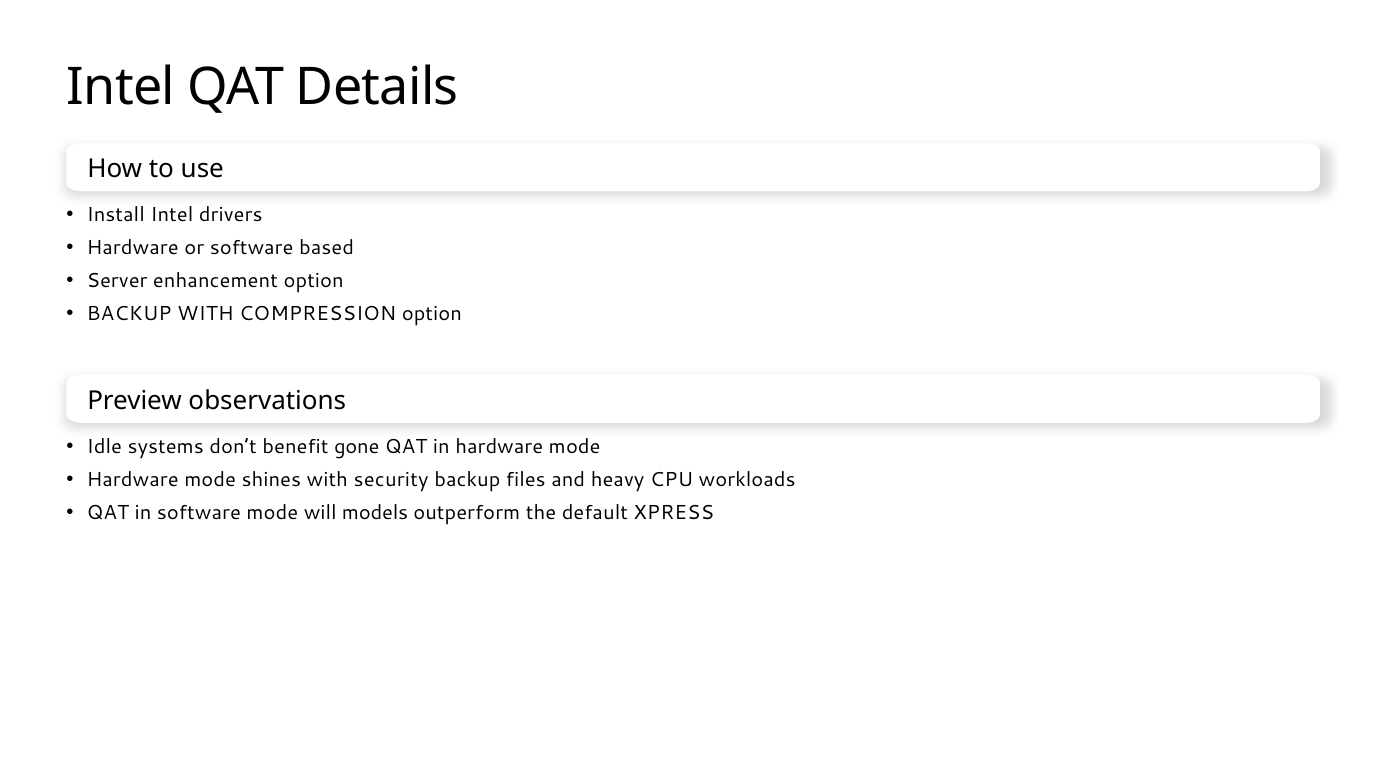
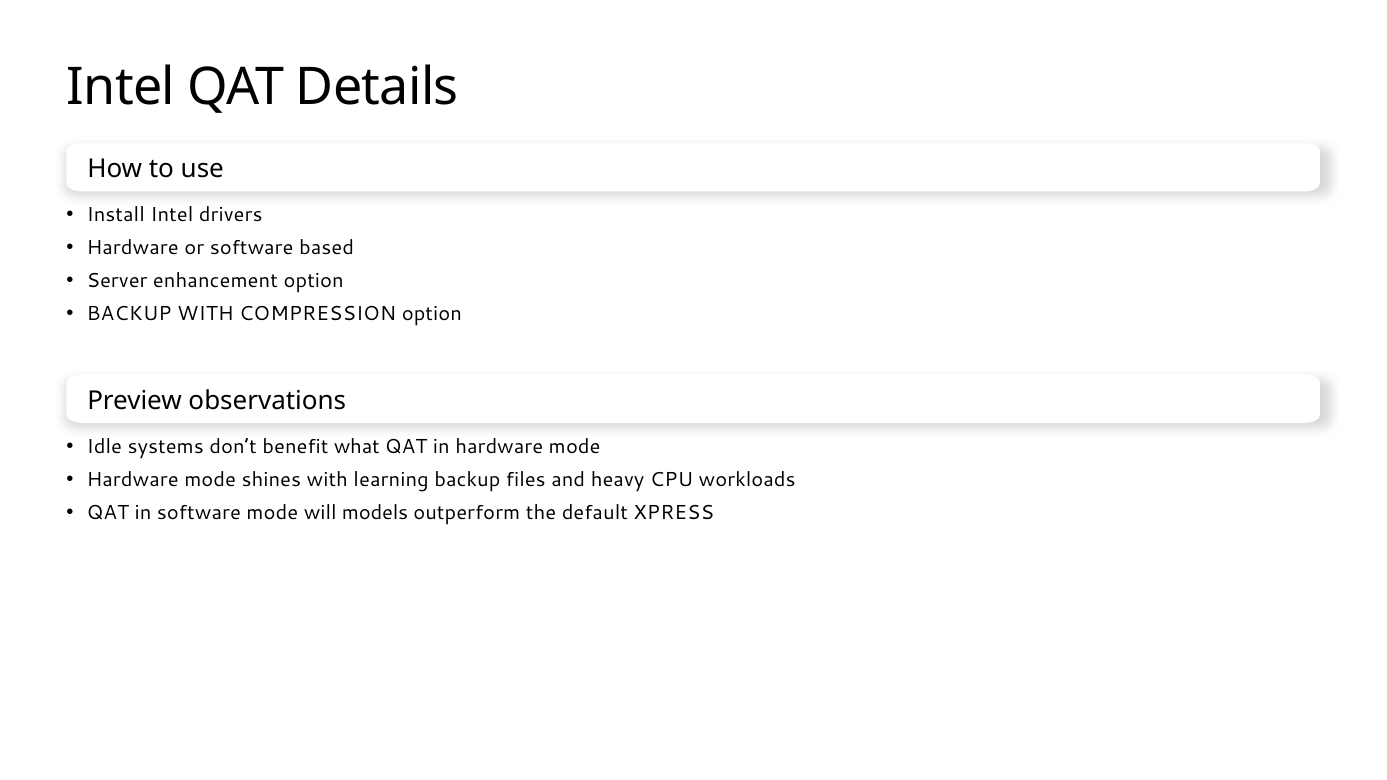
gone: gone -> what (357, 447)
security: security -> learning (391, 480)
